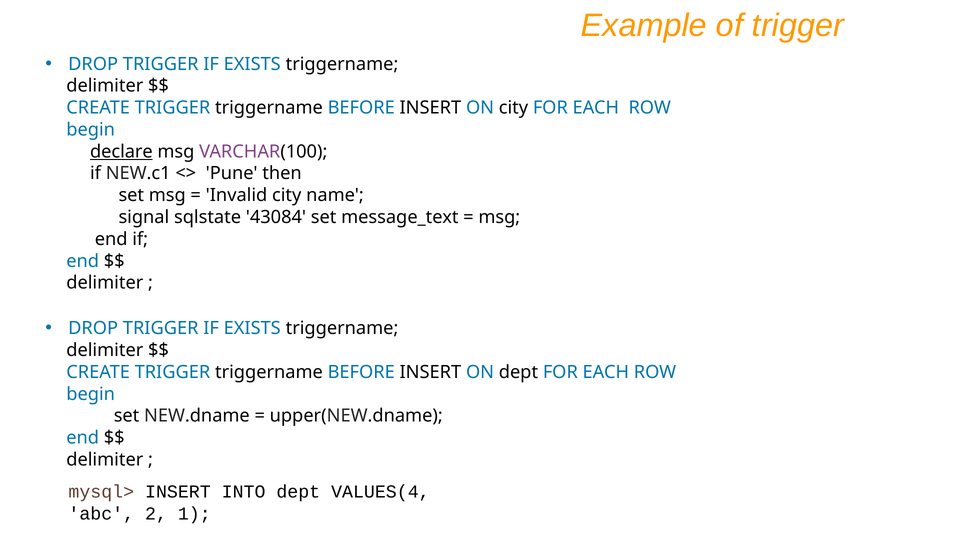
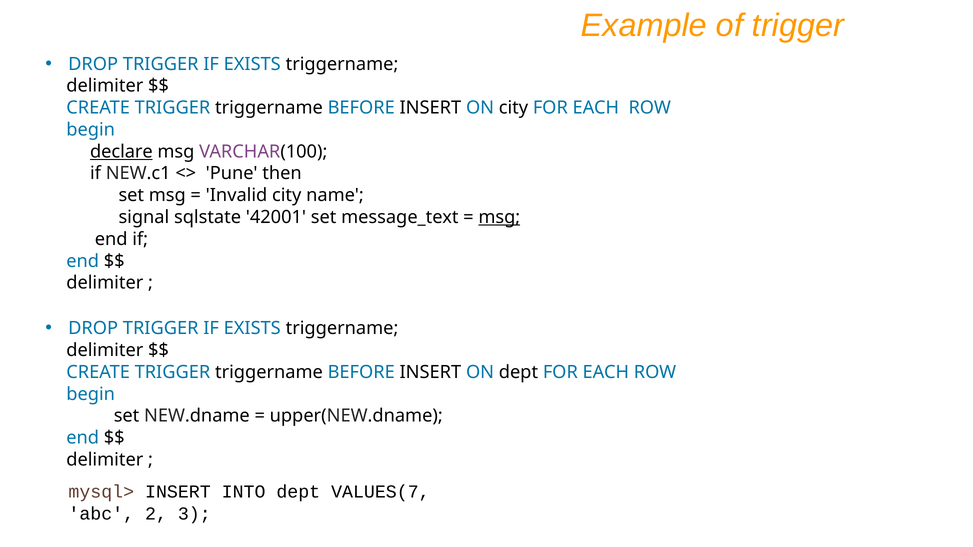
43084: 43084 -> 42001 (276, 217)
msg underline: none -> present (499, 217)
VALUES(4: VALUES(4 -> VALUES(7 (380, 492)
1: 1 -> 3 (194, 514)
